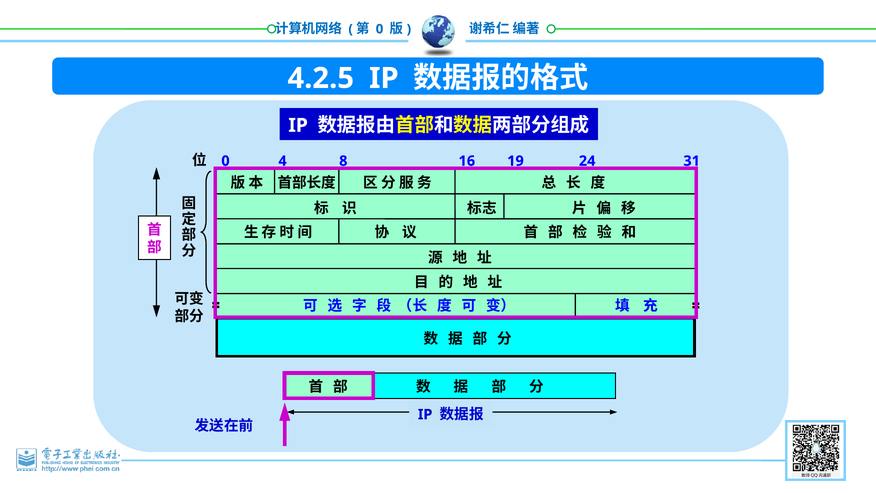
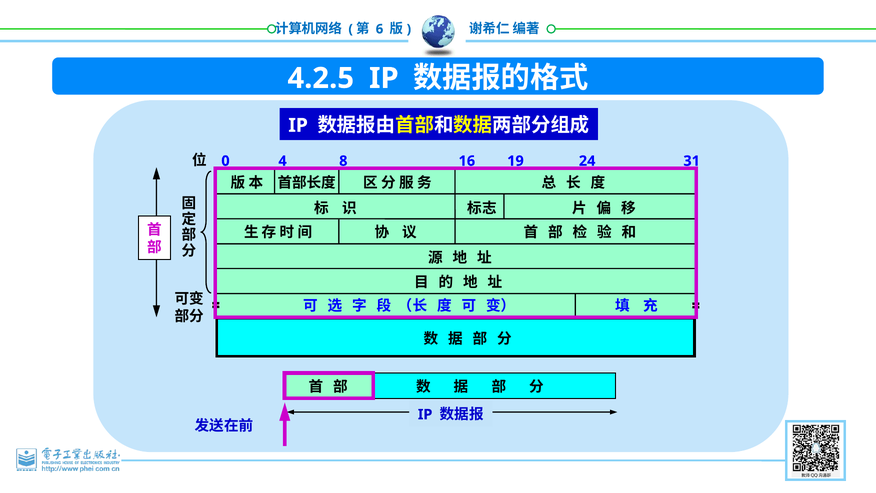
0: 0 -> 6 (380, 29)
